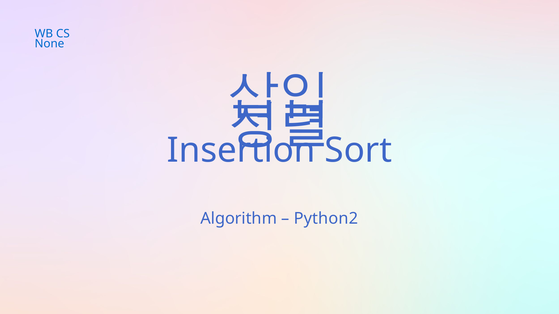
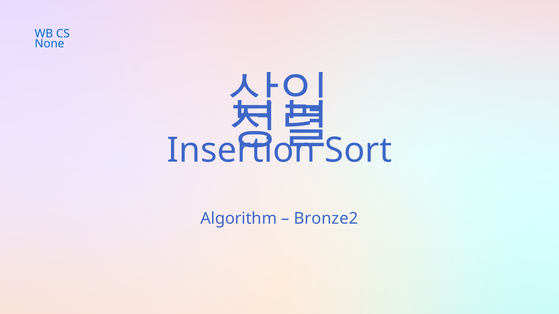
Python2: Python2 -> Bronze2 (326, 219)
